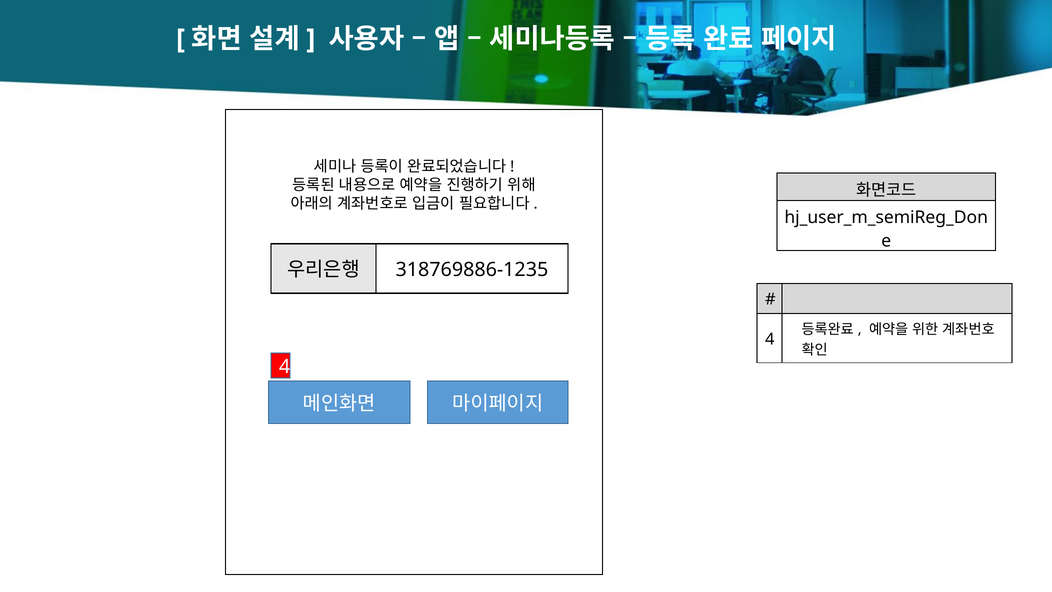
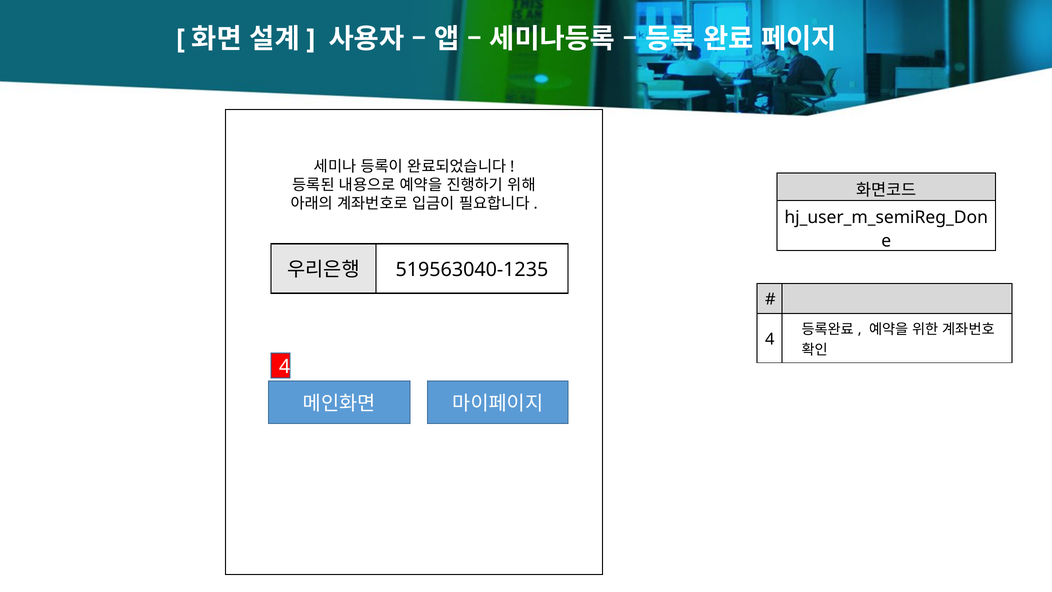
318769886-1235: 318769886-1235 -> 519563040-1235 (472, 270)
